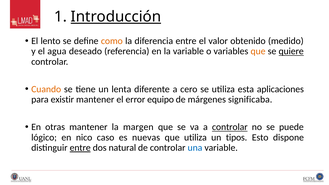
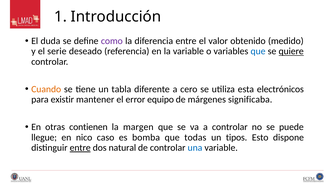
Introducción underline: present -> none (116, 17)
lento: lento -> duda (50, 41)
como colour: orange -> purple (112, 41)
agua: agua -> serie (57, 51)
que colour: orange -> blue (258, 51)
lenta: lenta -> tabla (121, 89)
aplicaciones: aplicaciones -> electrónicos (280, 89)
otras mantener: mantener -> contienen (88, 127)
controlar underline: present -> none (230, 127)
lógico: lógico -> llegue (44, 137)
nuevas: nuevas -> bomba (146, 137)
que utiliza: utiliza -> todas (195, 137)
